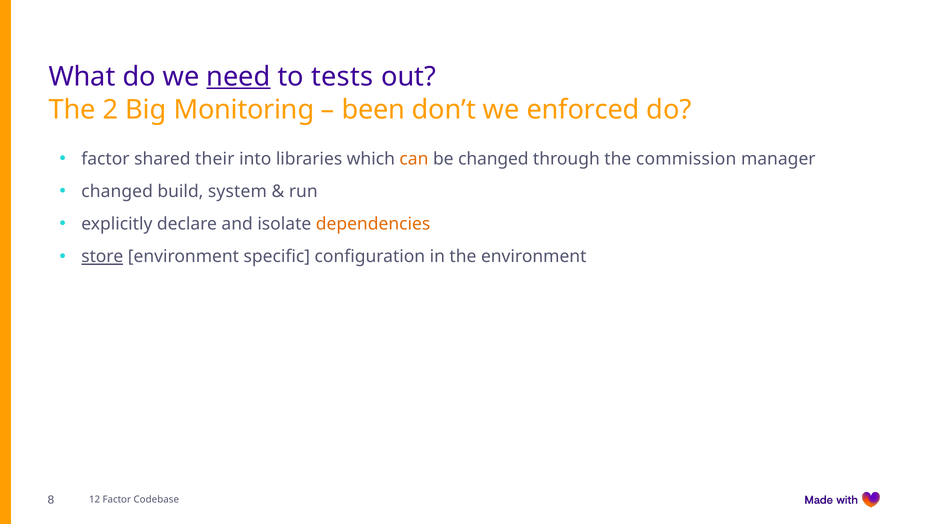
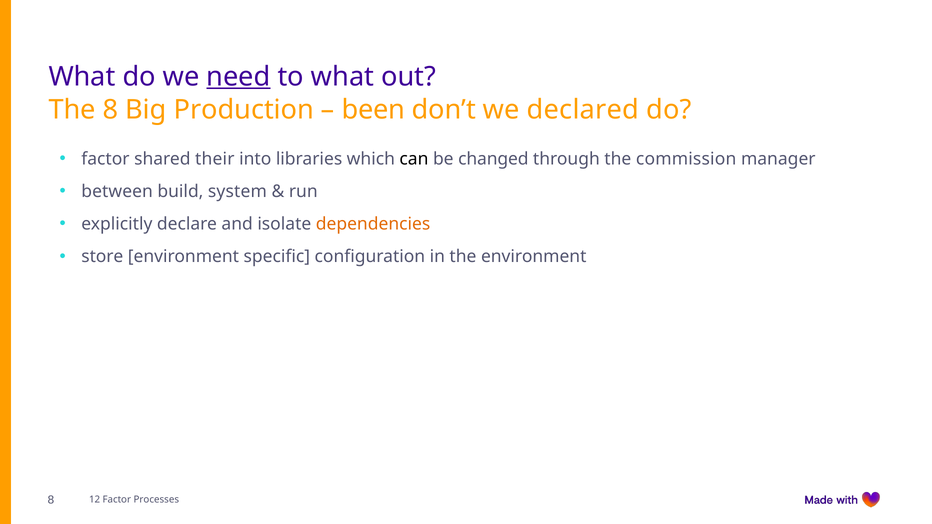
to tests: tests -> what (342, 77)
The 2: 2 -> 8 (111, 110)
Monitoring: Monitoring -> Production (244, 110)
enforced: enforced -> declared (583, 110)
can colour: orange -> black (414, 159)
changed: changed -> between (117, 192)
store underline: present -> none (102, 257)
Codebase: Codebase -> Processes (156, 500)
